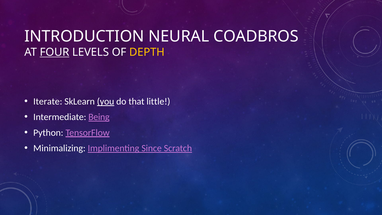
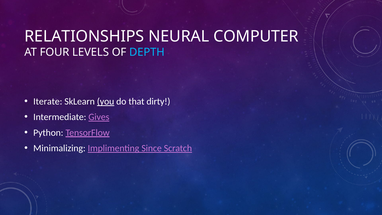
INTRODUCTION: INTRODUCTION -> RELATIONSHIPS (84, 36)
COADBROS: COADBROS -> COMPUTER (256, 36)
FOUR underline: present -> none (54, 52)
DEPTH colour: yellow -> light blue (147, 52)
little: little -> dirty (158, 101)
Being: Being -> Gives (99, 117)
